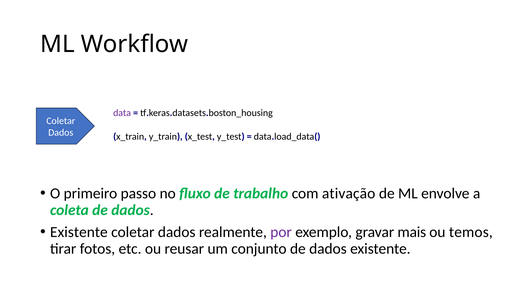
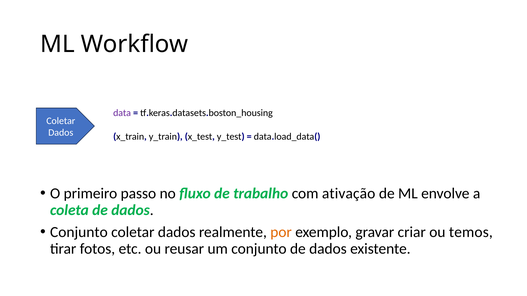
Existente: Existente -> Conjunto (79, 232)
por colour: purple -> orange (281, 232)
mais: mais -> criar (412, 232)
